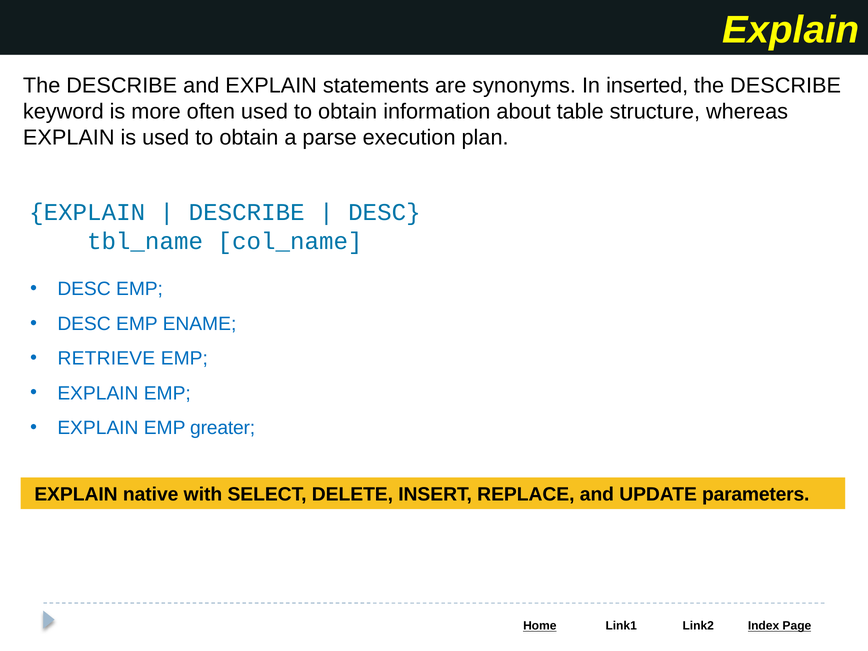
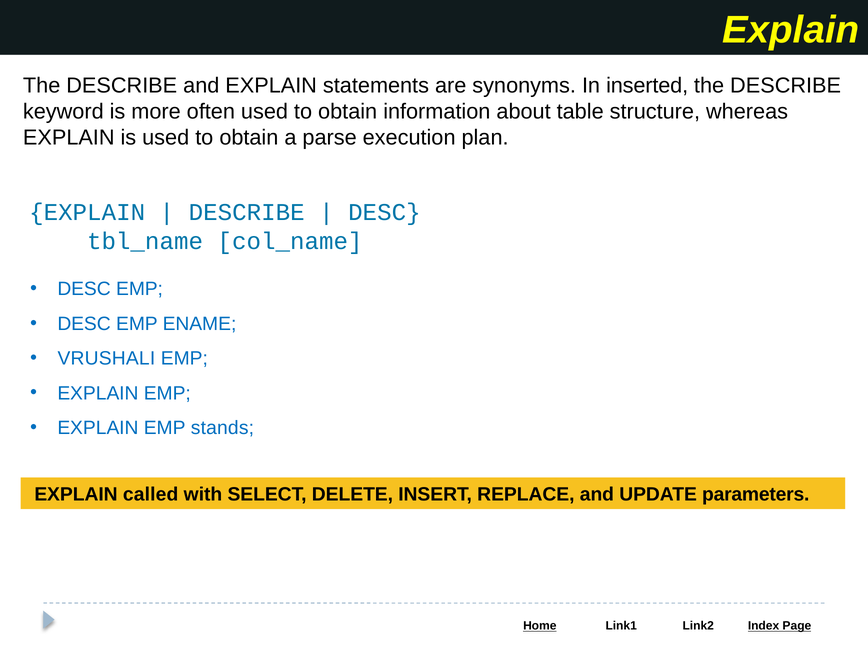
RETRIEVE: RETRIEVE -> VRUSHALI (106, 359)
greater: greater -> stands (222, 428)
native: native -> called (151, 495)
